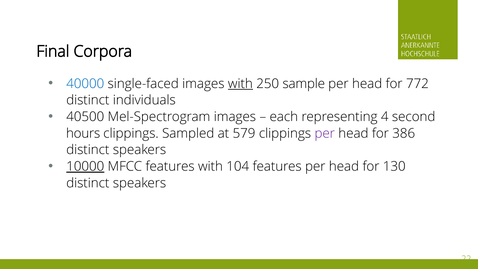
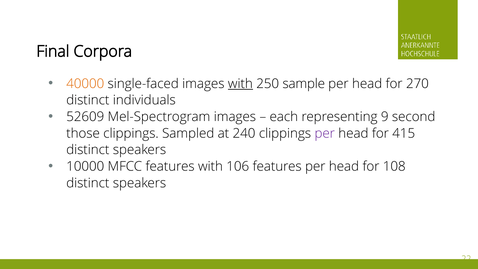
40000 colour: blue -> orange (85, 84)
772: 772 -> 270 (417, 84)
40500: 40500 -> 52609 (85, 117)
4: 4 -> 9 (385, 117)
hours: hours -> those (83, 133)
579: 579 -> 240 (244, 133)
386: 386 -> 415 (404, 133)
10000 underline: present -> none (85, 166)
104: 104 -> 106 (238, 166)
130: 130 -> 108 (394, 166)
